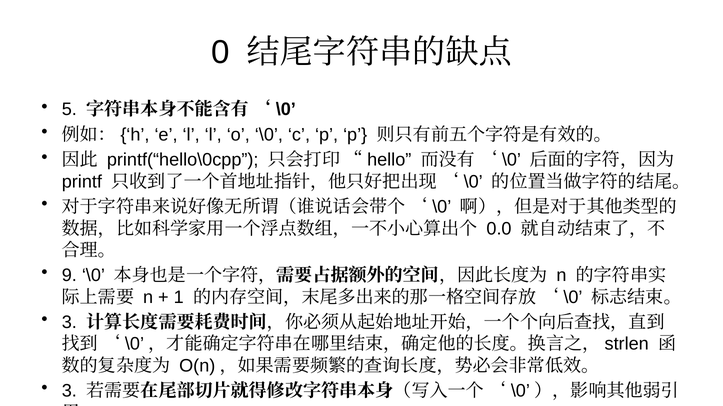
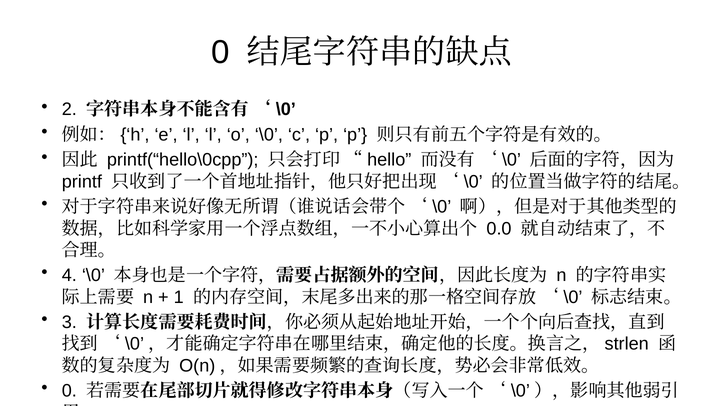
5: 5 -> 2 (69, 110)
9: 9 -> 4 (69, 276)
3: 3 -> 0 (69, 392)
